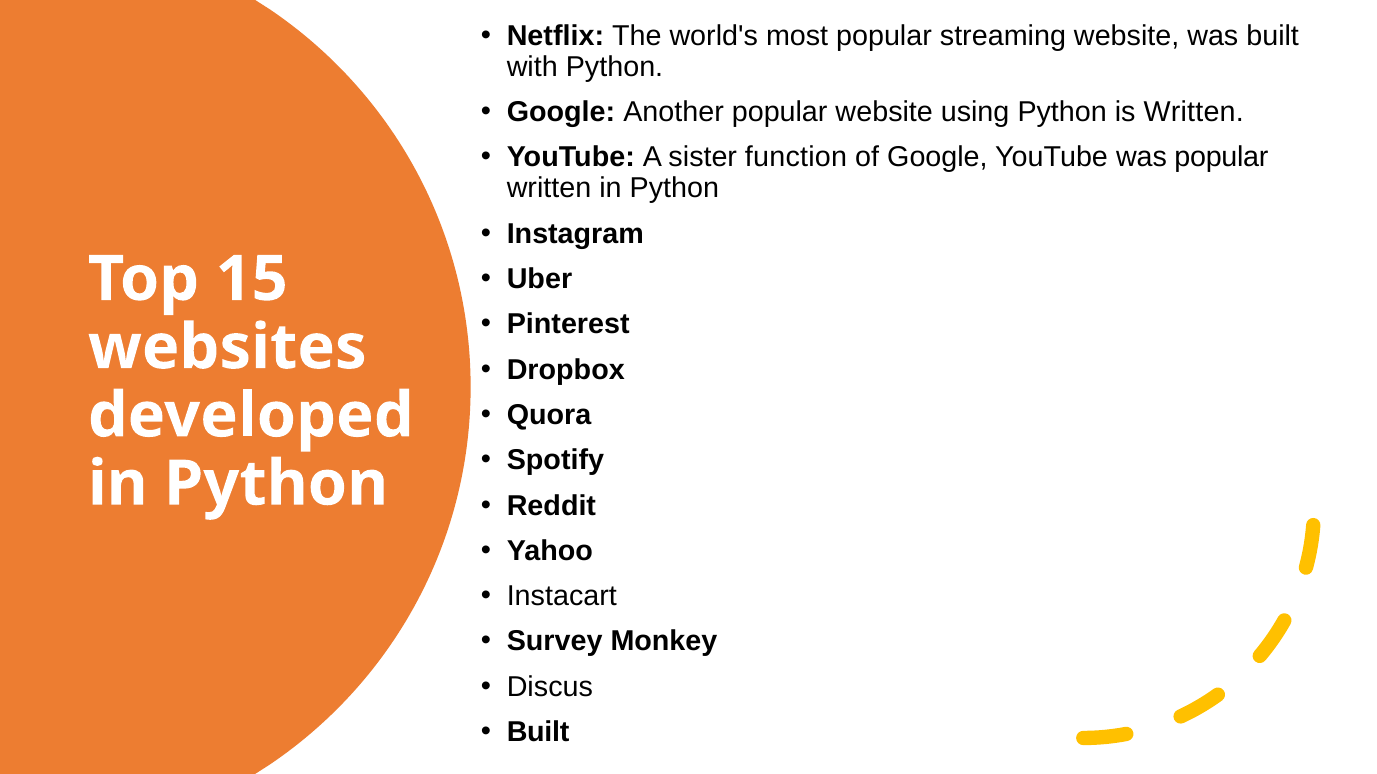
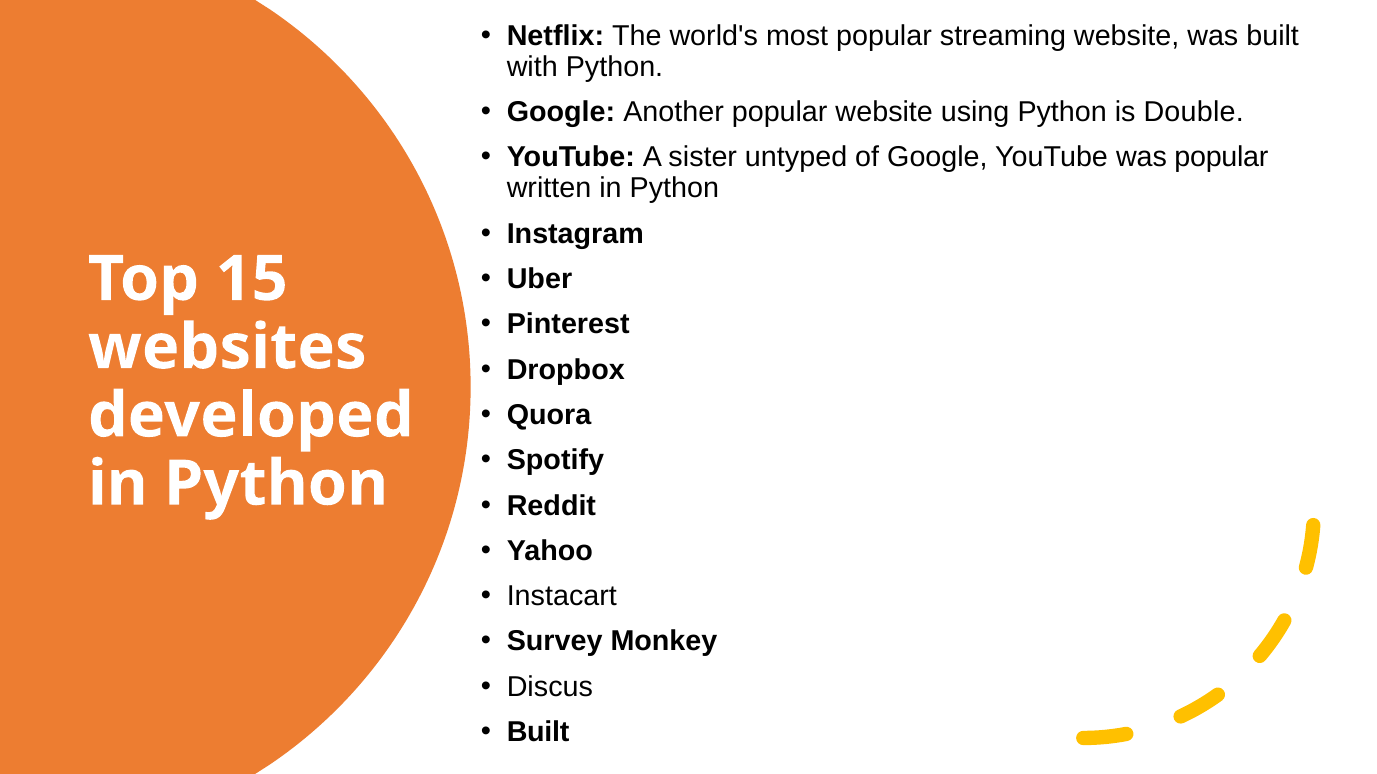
is Written: Written -> Double (1194, 112)
function: function -> untyped (796, 158)
